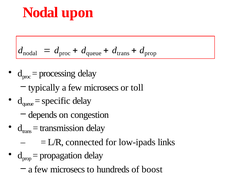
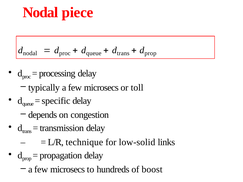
upon: upon -> piece (77, 12)
connected: connected -> technique (84, 142)
low-ipads: low-ipads -> low-solid (137, 142)
